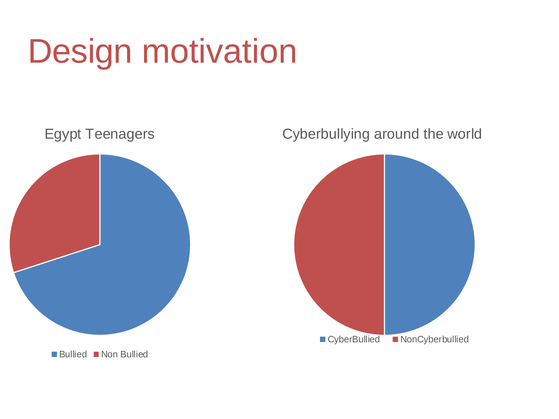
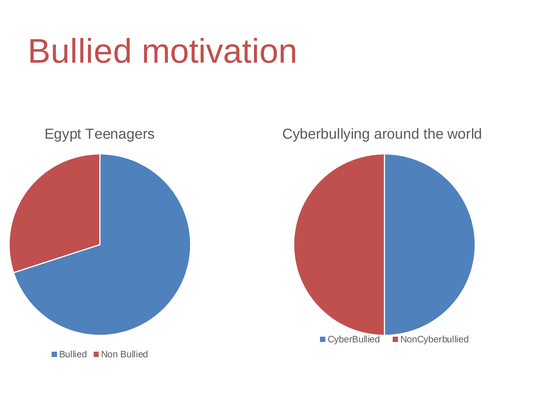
Design: Design -> Bullied (80, 51)
